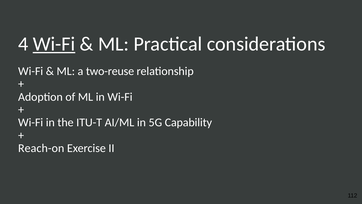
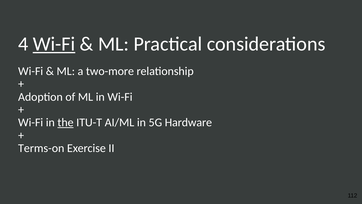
two-reuse: two-reuse -> two-more (110, 71)
the underline: none -> present (66, 122)
Capability: Capability -> Hardware (188, 122)
Reach-on: Reach-on -> Terms-on (41, 148)
